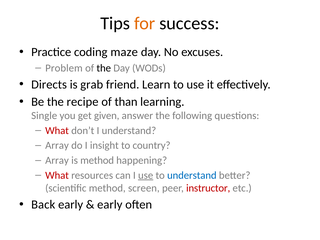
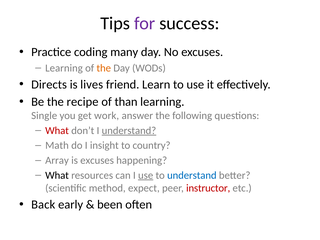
for colour: orange -> purple (145, 23)
maze: maze -> many (124, 52)
Problem: Problem -> Learning (64, 68)
the colour: black -> orange (104, 68)
grab: grab -> lives (92, 84)
given: given -> work (107, 116)
understand underline: none -> present (129, 131)
Array: Array -> Math (57, 145)
is method: method -> excuses (97, 160)
What colour: red -> black (57, 175)
screen: screen -> expect (144, 188)
early: early -> been (110, 205)
